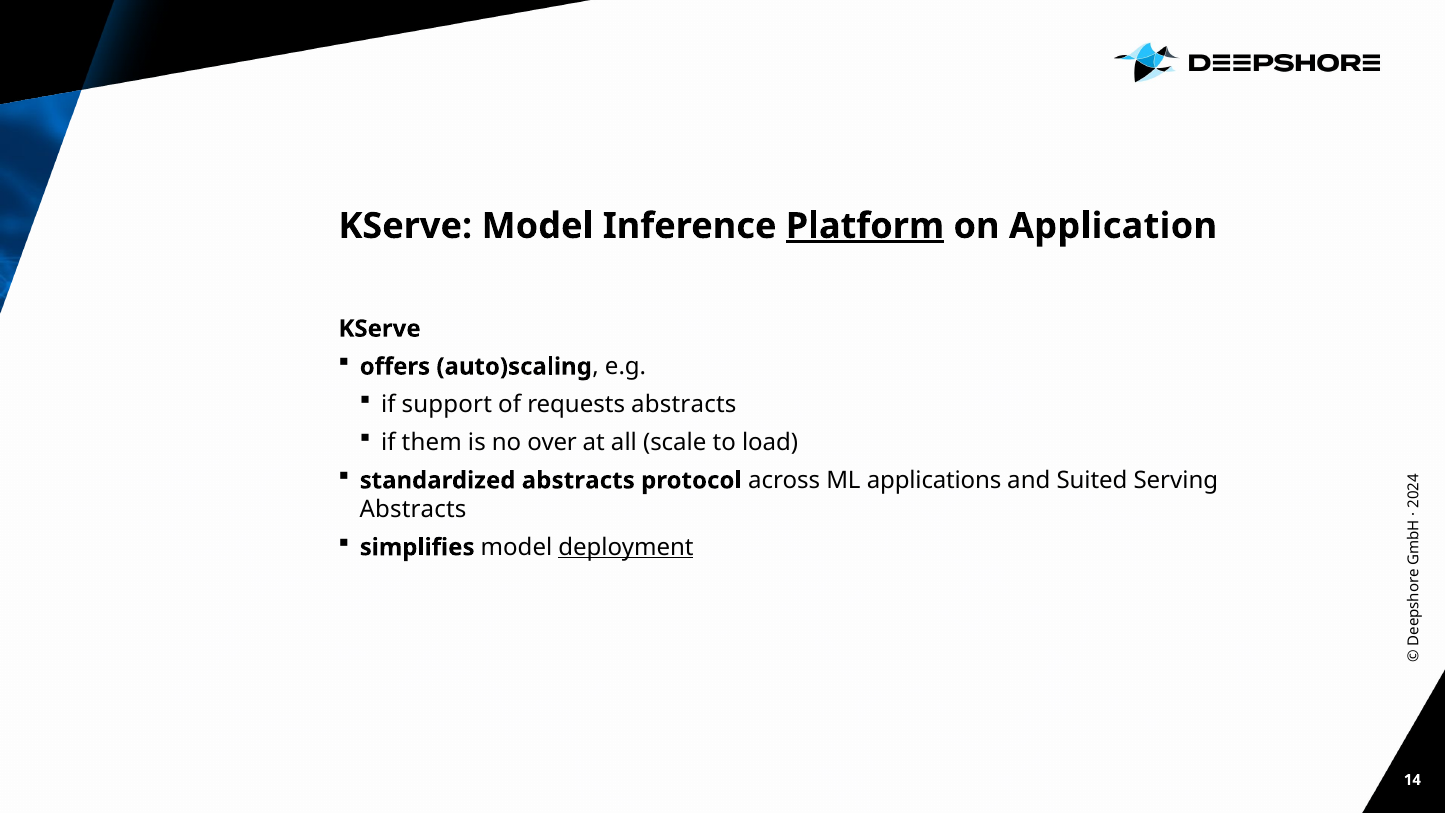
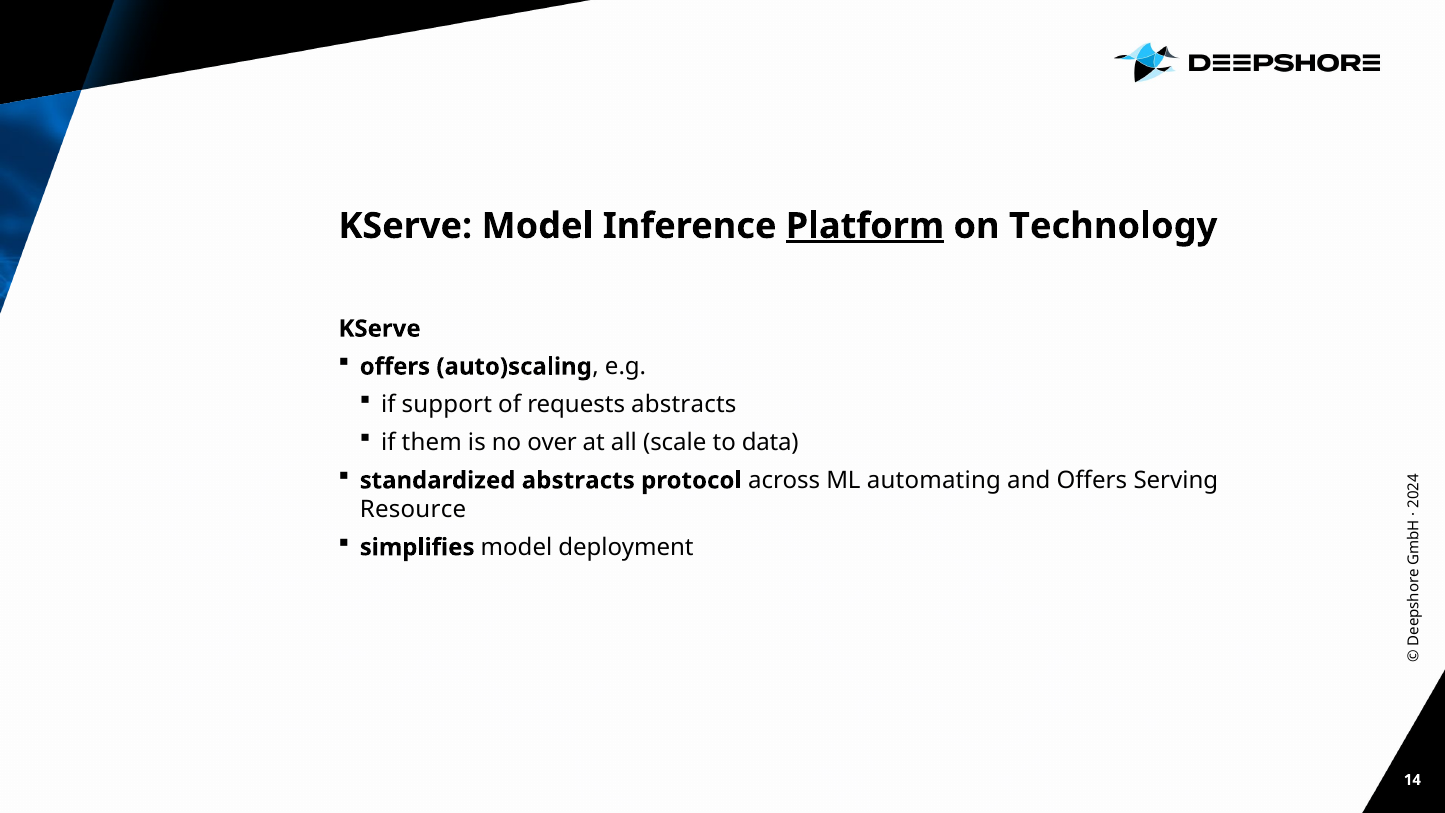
Application: Application -> Technology (1113, 226)
load: load -> data (770, 442)
applications: applications -> automating (934, 480)
and Suited: Suited -> Offers (1092, 480)
Abstracts: Abstracts -> Resource (413, 509)
deployment underline: present -> none (626, 547)
